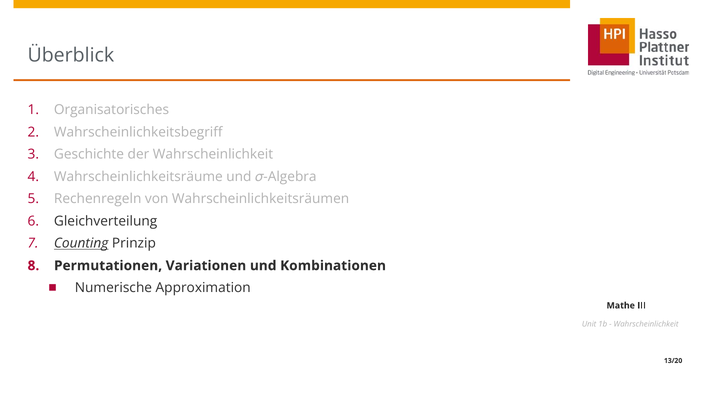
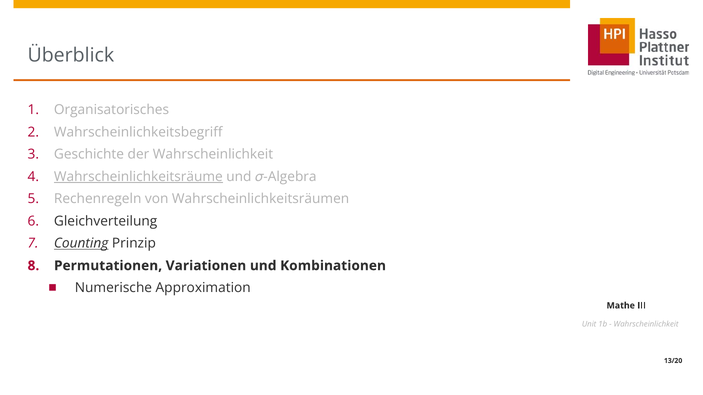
Wahrscheinlichkeitsräume underline: none -> present (138, 177)
